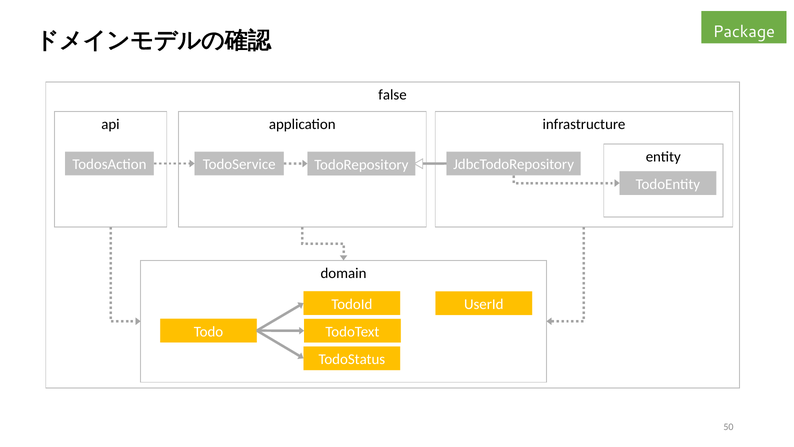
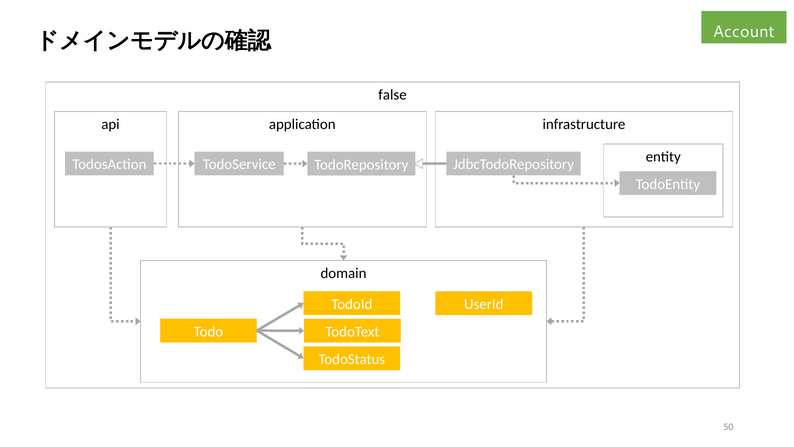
Package: Package -> Account (744, 32)
